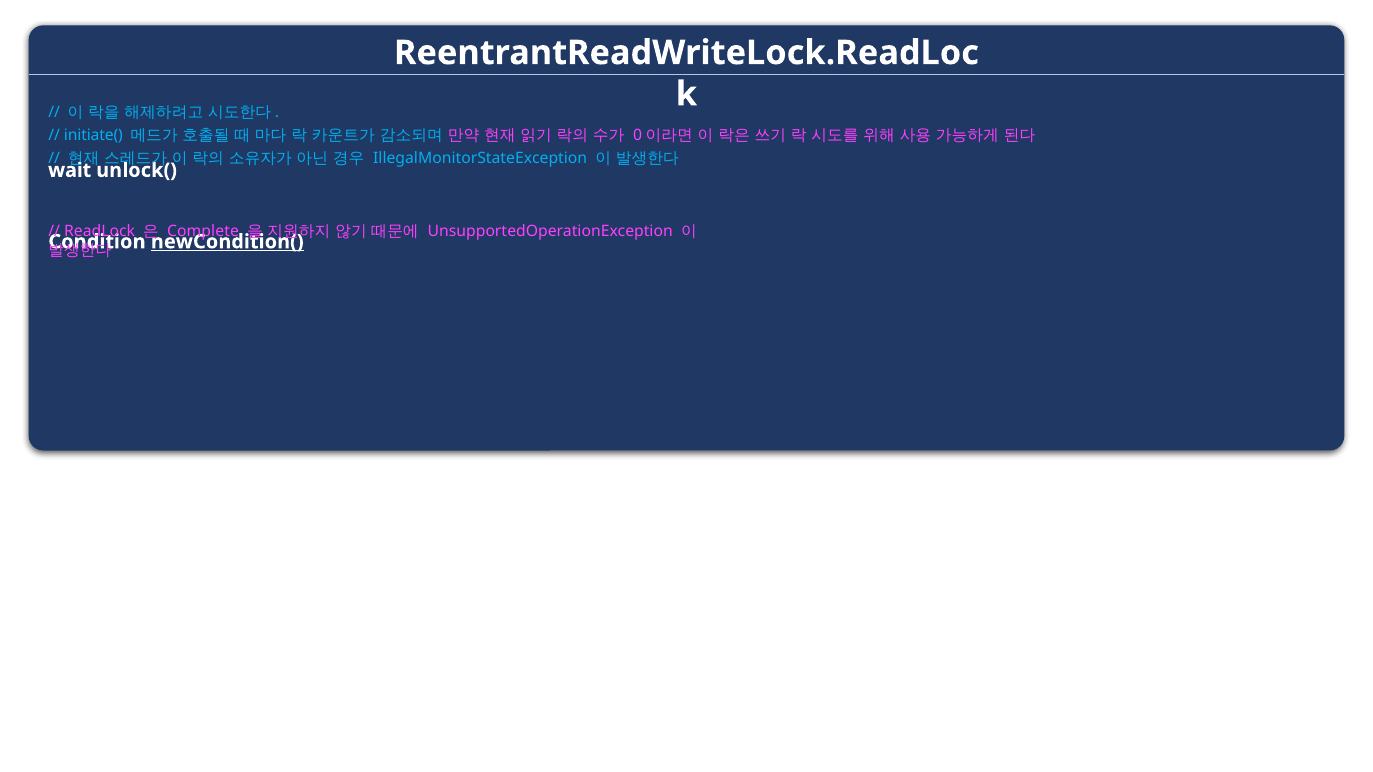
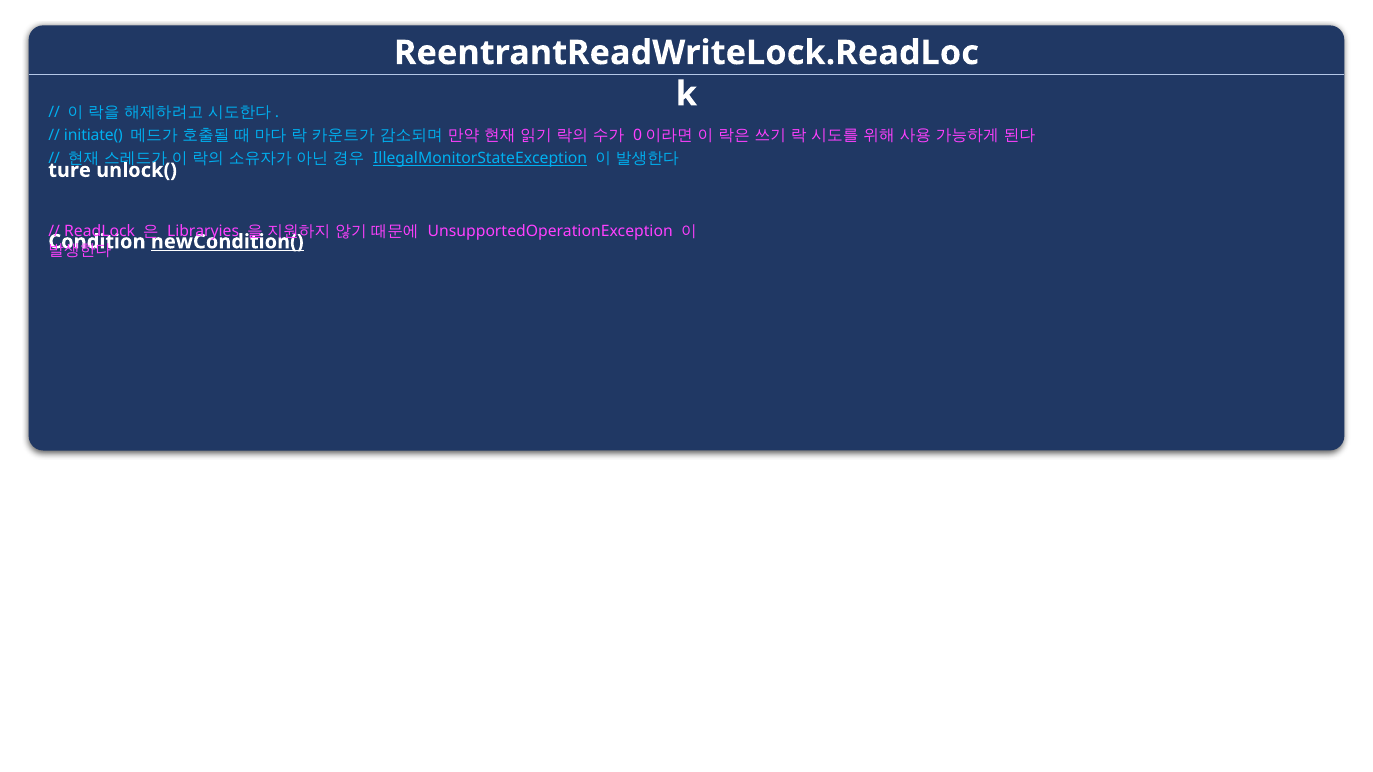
IllegalMonitorStateException underline: none -> present (480, 158)
wait: wait -> ture (70, 170)
Complete: Complete -> Libraryies (203, 232)
